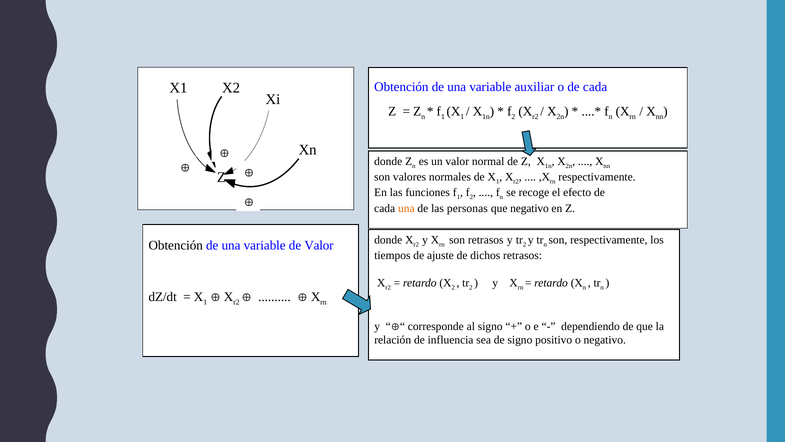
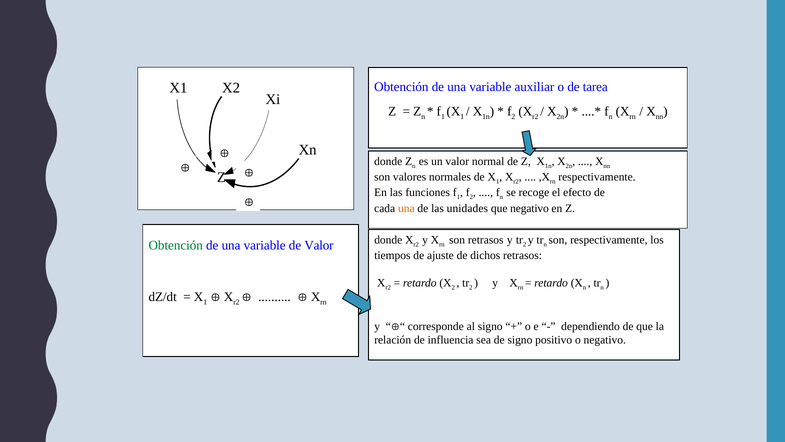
o de cada: cada -> tarea (595, 87)
personas: personas -> unidades (467, 208)
Obtención colour: black -> green (176, 245)
